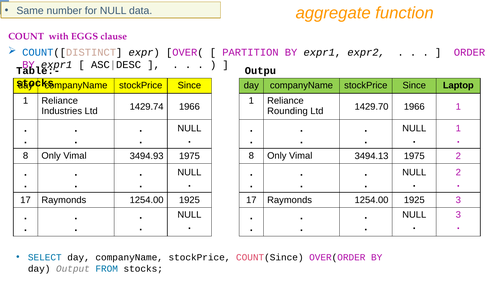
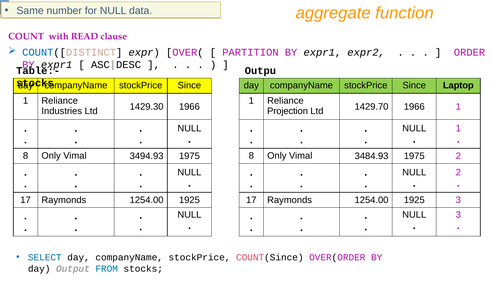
EGGS: EGGS -> READ (85, 37)
1429.74: 1429.74 -> 1429.30 (147, 107)
Rounding: Rounding -> Projection (288, 111)
3494.13: 3494.13 -> 3484.93 (372, 156)
